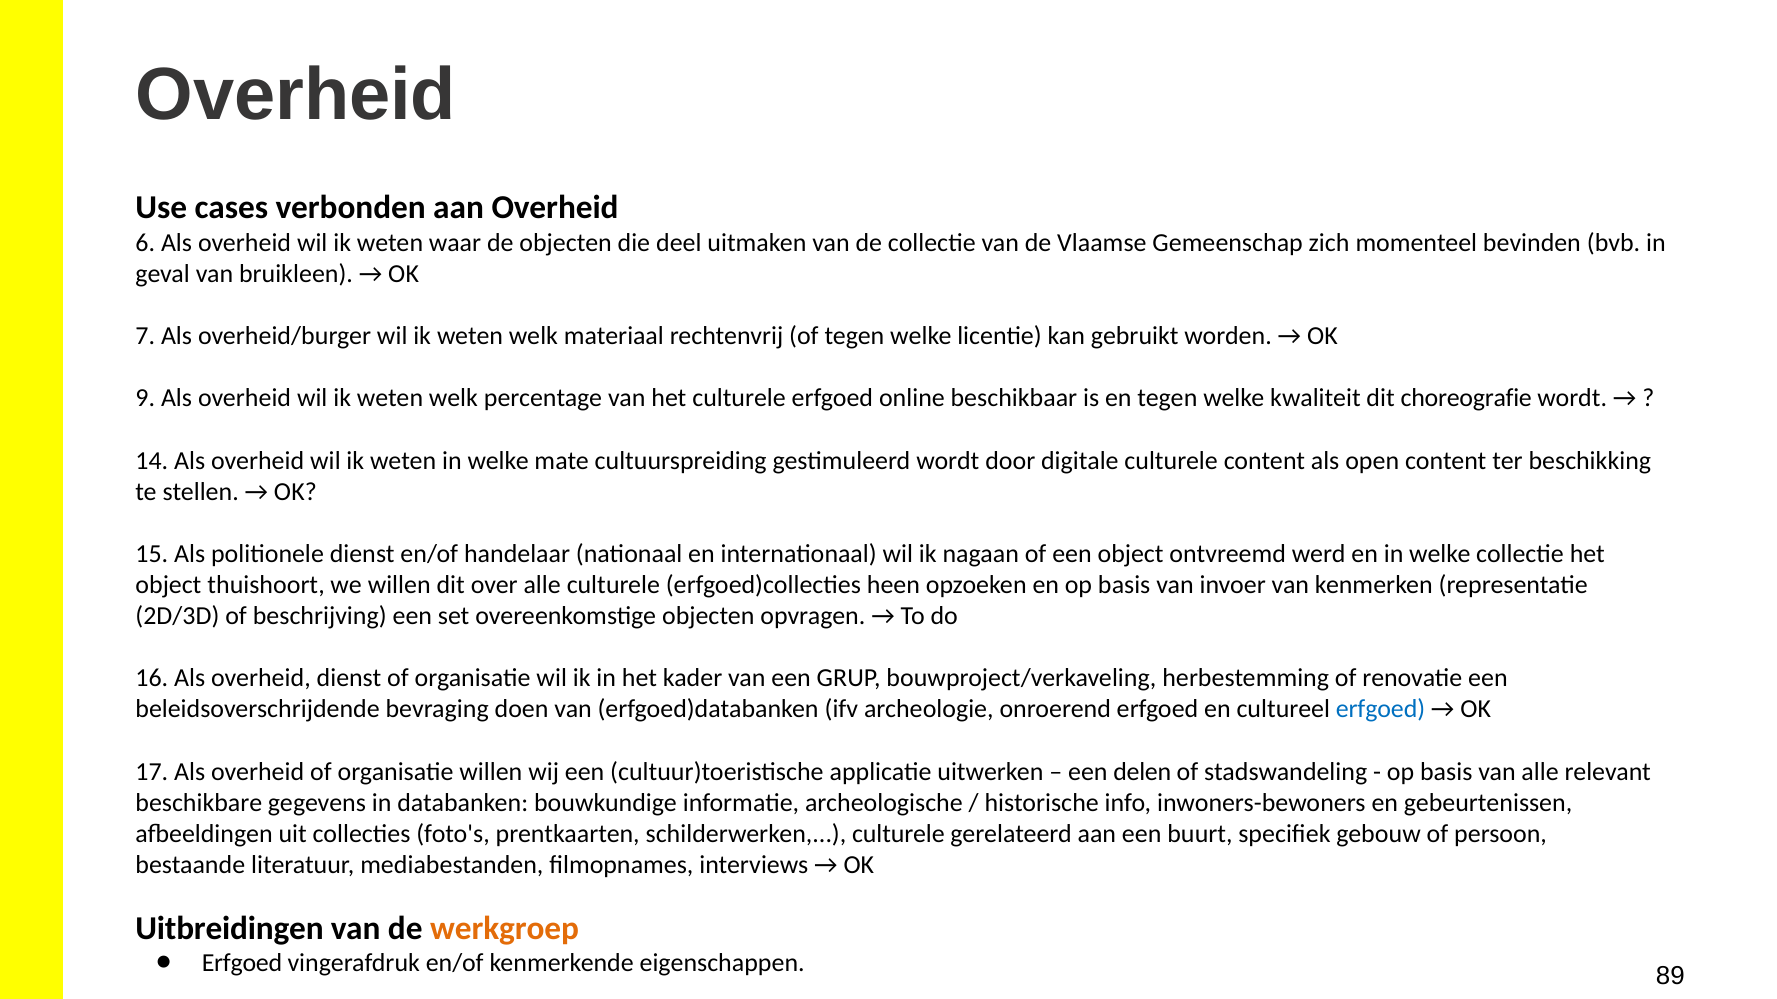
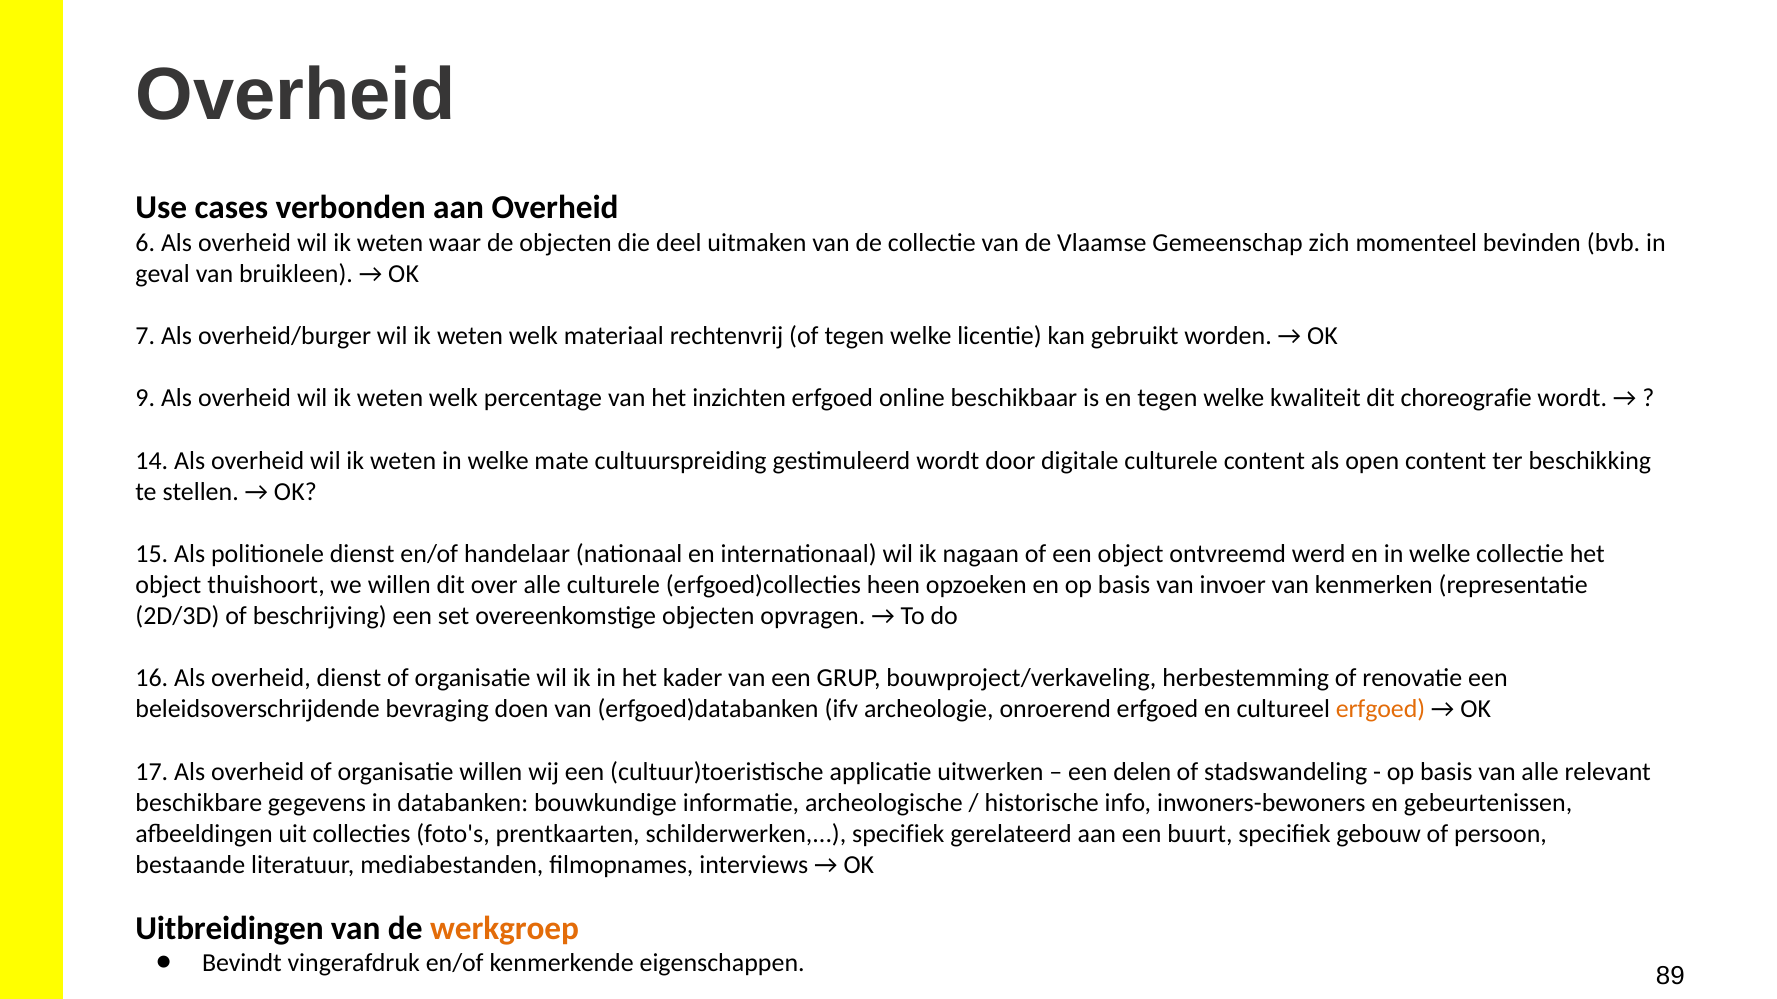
het culturele: culturele -> inzichten (739, 399)
erfgoed colour: blue -> orange (1380, 710)
schilderwerken culturele: culturele -> specifiek (898, 834)
Erfgoed: Erfgoed -> Bevindt (242, 964)
